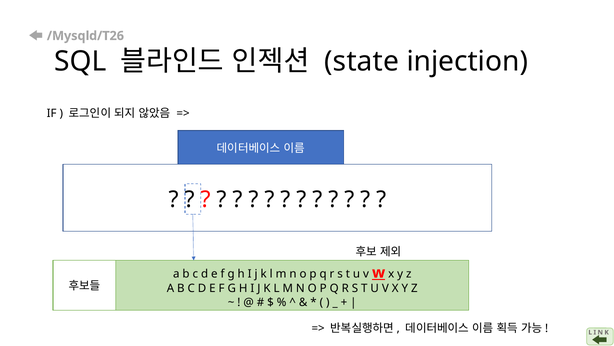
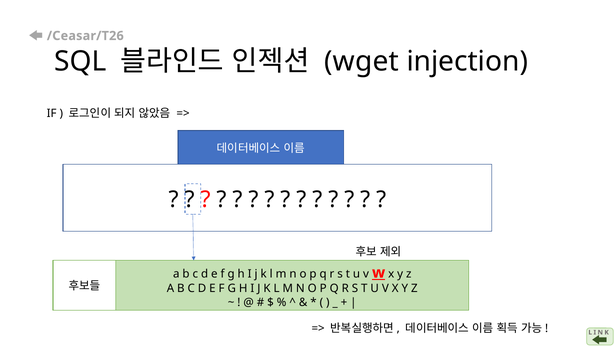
/Mysqld/T26: /Mysqld/T26 -> /Ceasar/T26 (85, 36)
state: state -> wget (362, 61)
